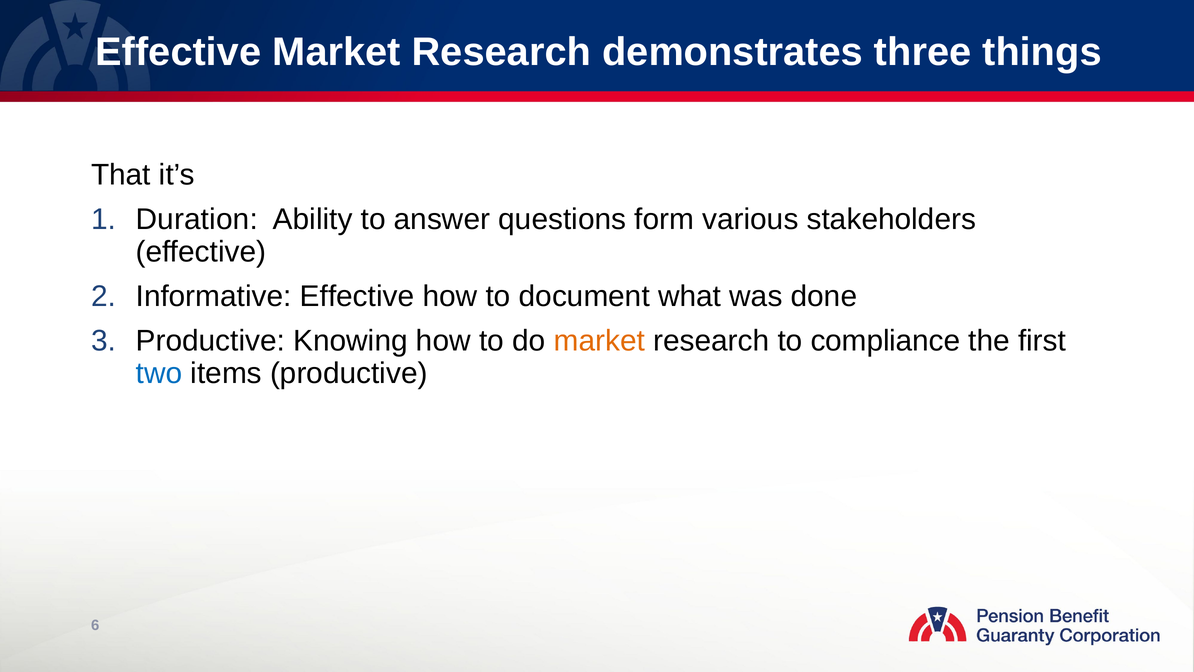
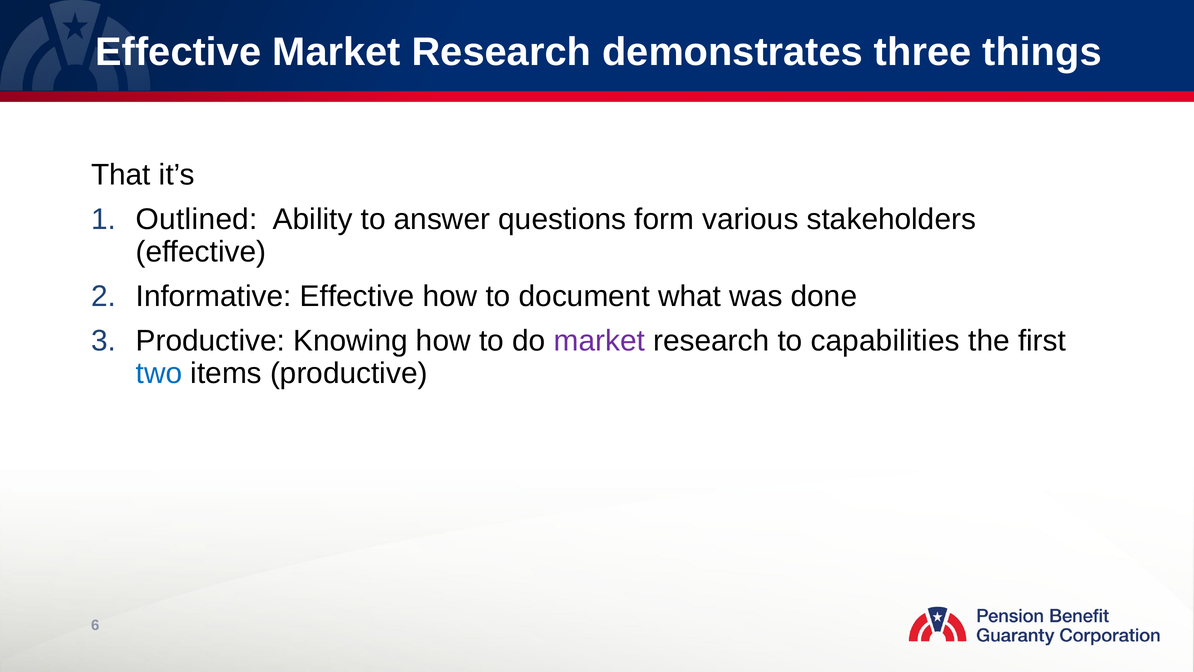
Duration: Duration -> Outlined (197, 219)
market colour: orange -> purple (599, 341)
compliance: compliance -> capabilities (885, 341)
